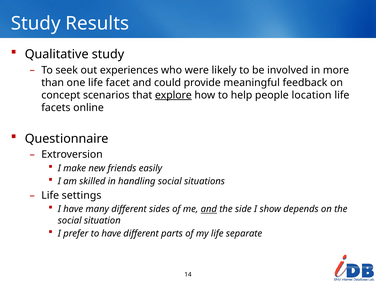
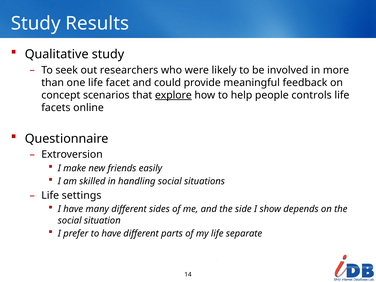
experiences: experiences -> researchers (129, 70)
location: location -> controls (312, 95)
and underline: present -> none (209, 209)
